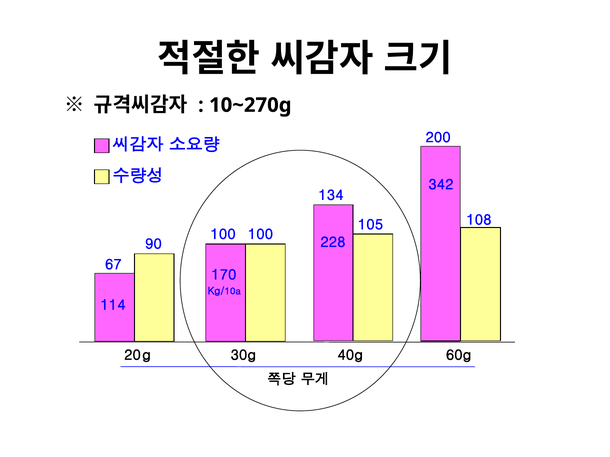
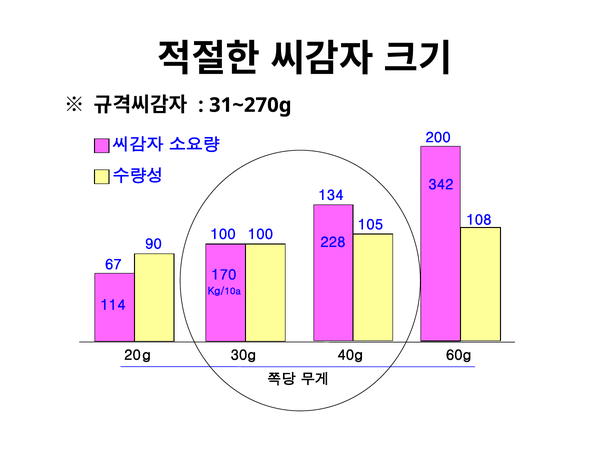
10~270g: 10~270g -> 31~270g (250, 105)
